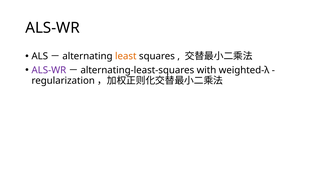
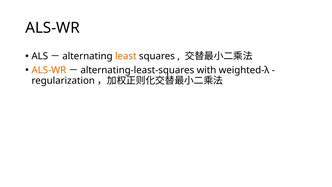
ALS-WR colour: purple -> orange (49, 70)
